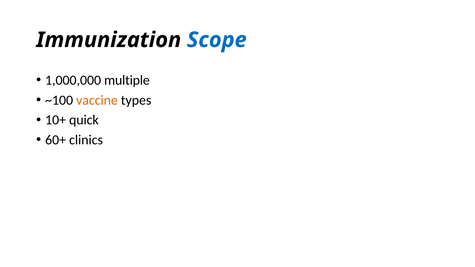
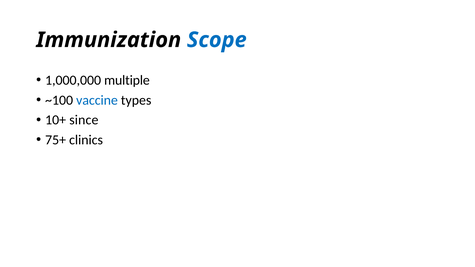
vaccine colour: orange -> blue (97, 100)
quick: quick -> since (84, 120)
60+: 60+ -> 75+ (56, 140)
